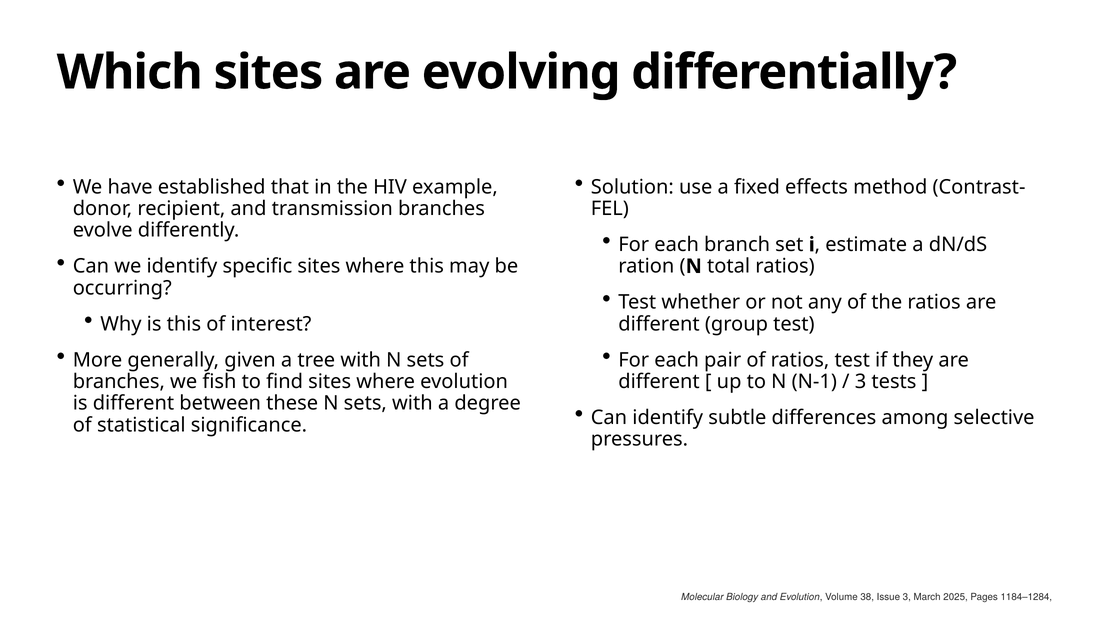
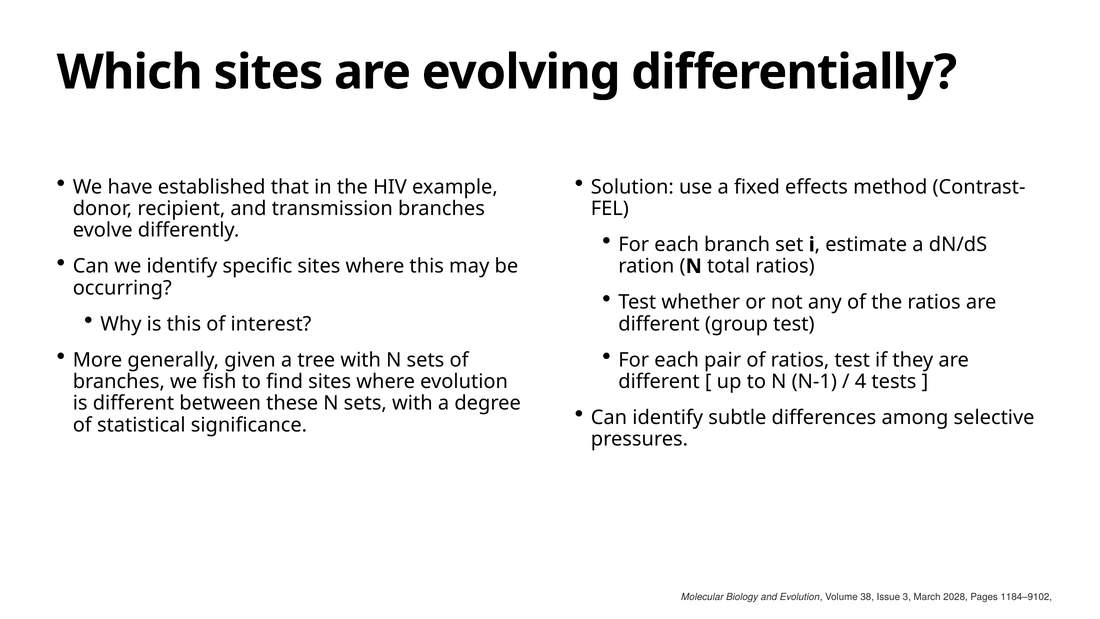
3: 3 -> 4 (861, 382)
2025: 2025 -> 2028 (956, 597)
1184–1284: 1184–1284 -> 1184–9102 (1026, 597)
